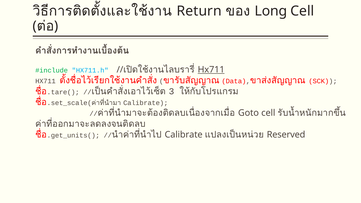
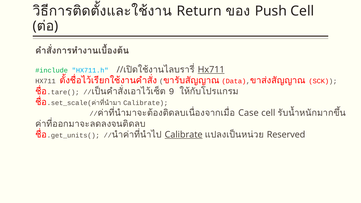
Long: Long -> Push (271, 11)
3: 3 -> 9 (172, 91)
Goto: Goto -> Case (248, 113)
Calibrate underline: none -> present (184, 135)
